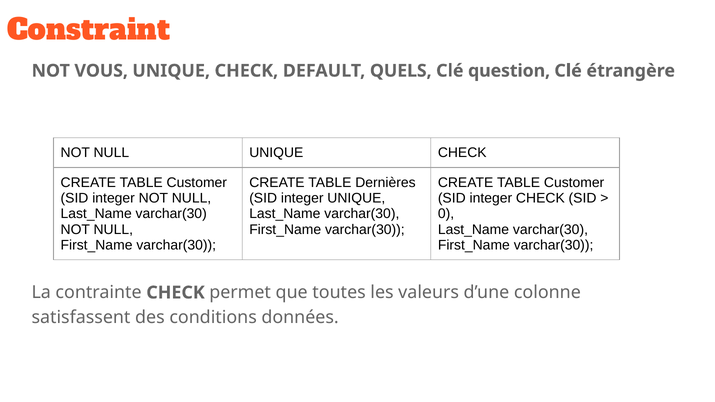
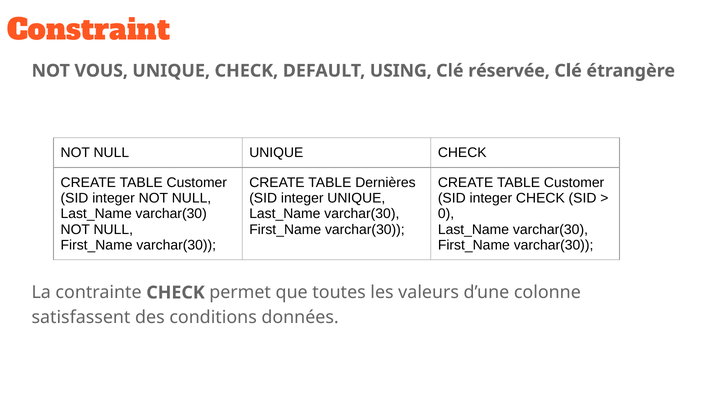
QUELS: QUELS -> USING (401, 71)
question: question -> réservée (509, 71)
